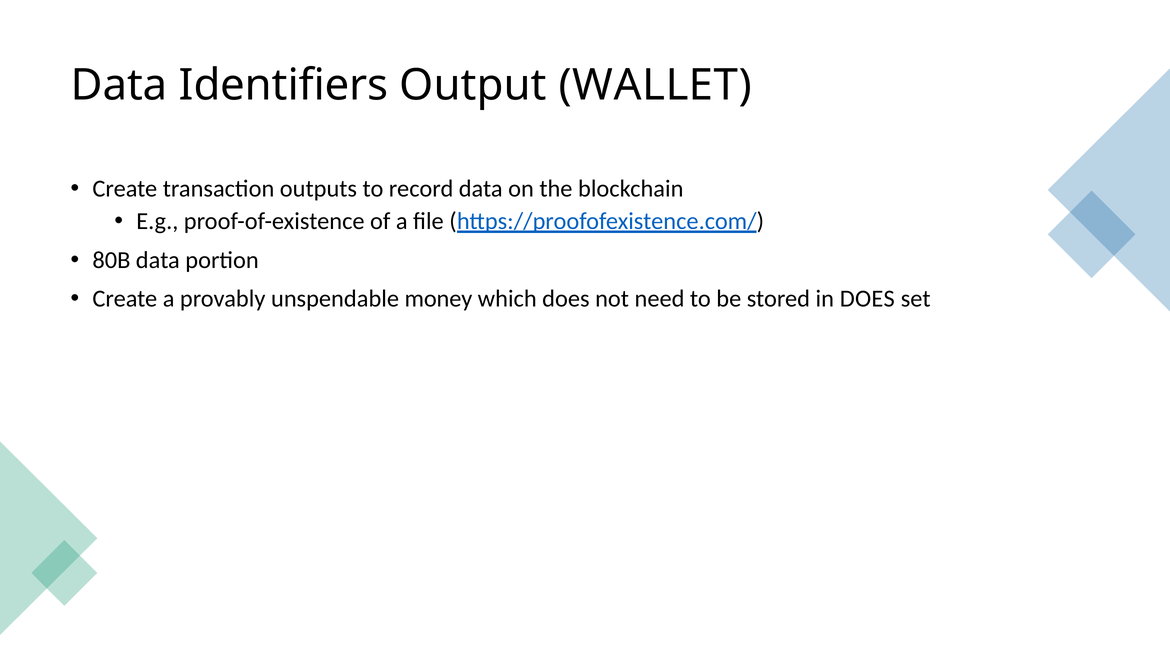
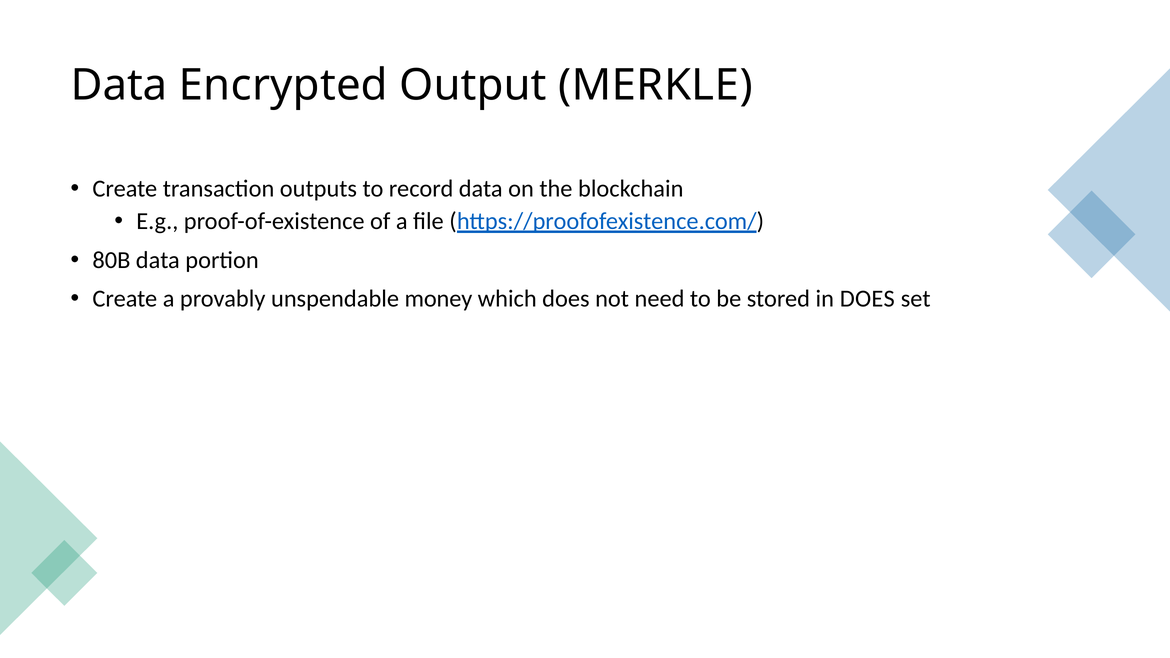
Identifiers: Identifiers -> Encrypted (283, 85)
WALLET: WALLET -> MERKLE (655, 85)
